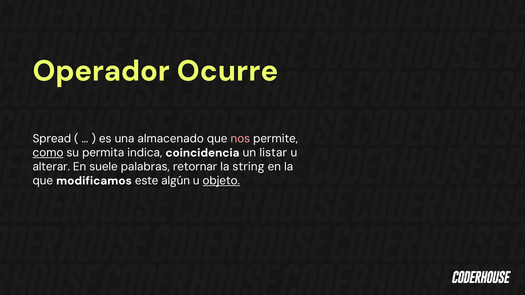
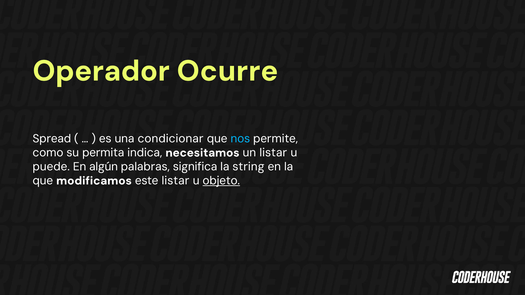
almacenado: almacenado -> condicionar (171, 139)
nos colour: pink -> light blue (240, 139)
como underline: present -> none (48, 153)
coincidencia: coincidencia -> necesitamos (202, 153)
alterar: alterar -> puede (51, 167)
suele: suele -> algún (104, 167)
retornar: retornar -> significa (195, 167)
este algún: algún -> listar (175, 181)
